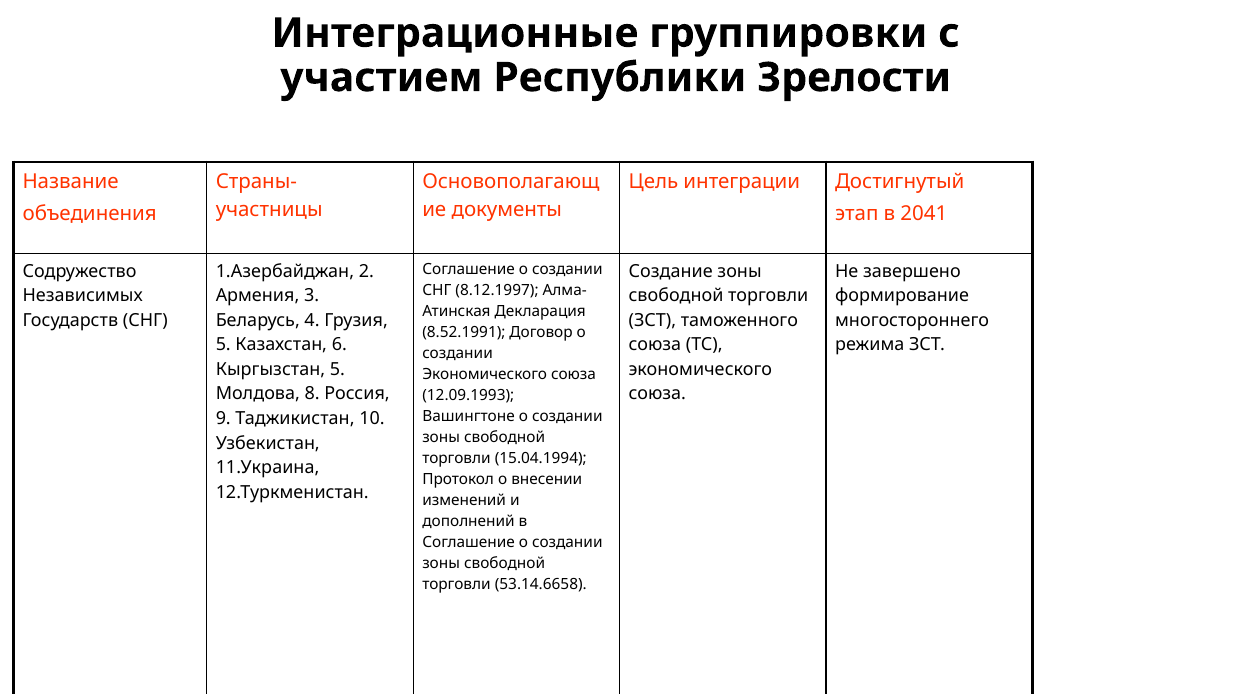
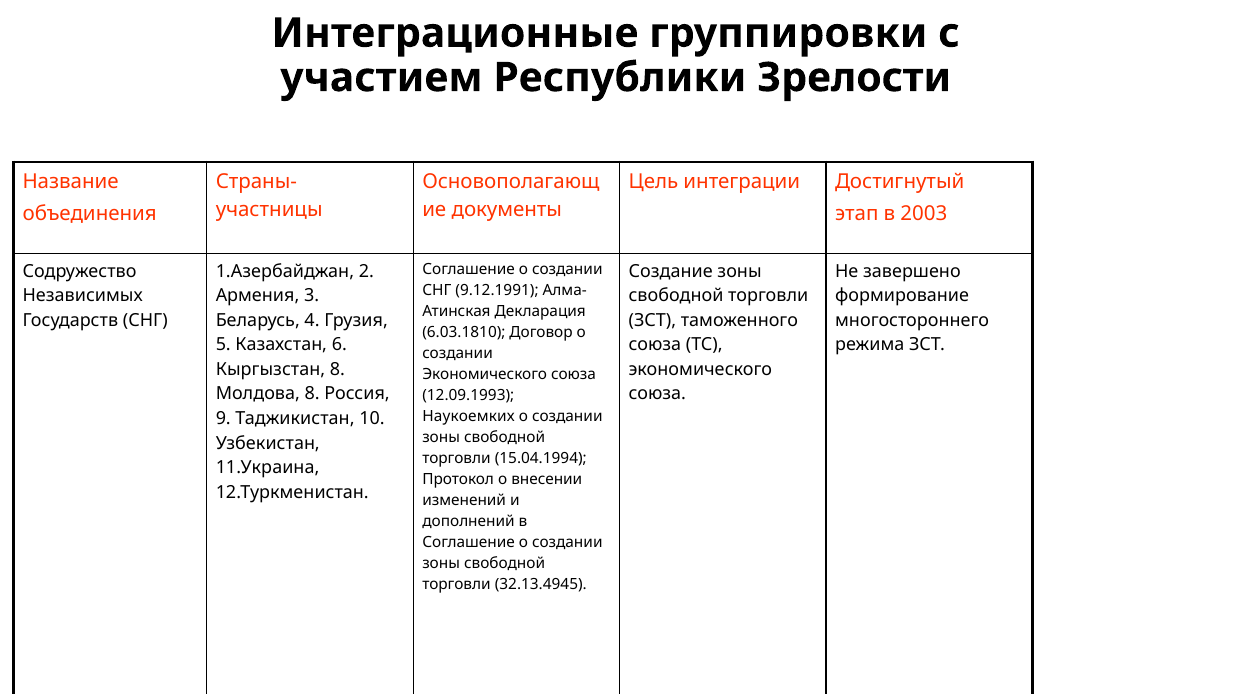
2041: 2041 -> 2003 (924, 214)
8.12.1997: 8.12.1997 -> 9.12.1991 (497, 290)
8.52.1991: 8.52.1991 -> 6.03.1810 (464, 332)
Кыргызстан 5: 5 -> 8 (337, 369)
Вашингтоне: Вашингтоне -> Наукоемких (469, 416)
53.14.6658: 53.14.6658 -> 32.13.4945 (541, 584)
